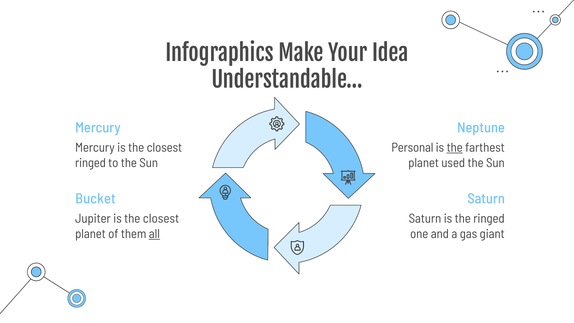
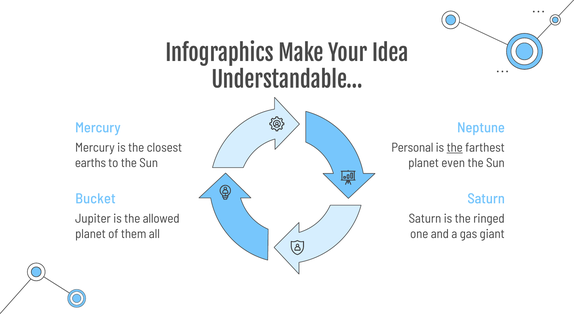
ringed: ringed -> earths (90, 163)
used: used -> even (453, 163)
Jupiter is the closest: closest -> allowed (161, 218)
all underline: present -> none (154, 234)
